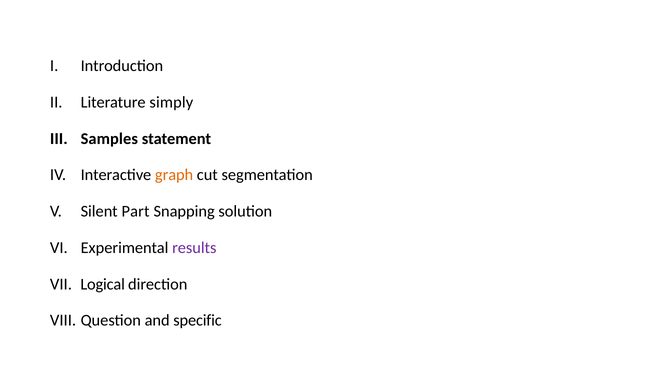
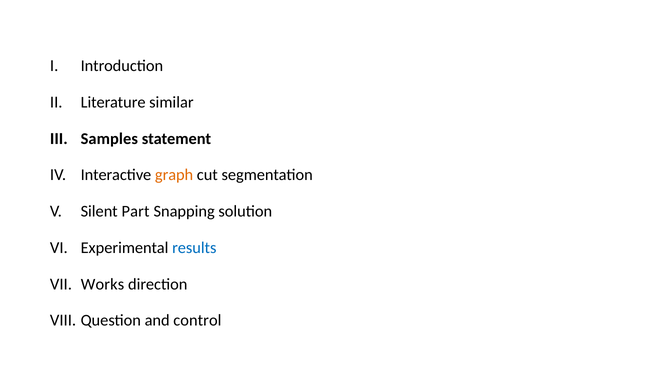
simply: simply -> similar (171, 102)
results colour: purple -> blue (194, 247)
Logical: Logical -> Works (102, 284)
specific: specific -> control (197, 320)
